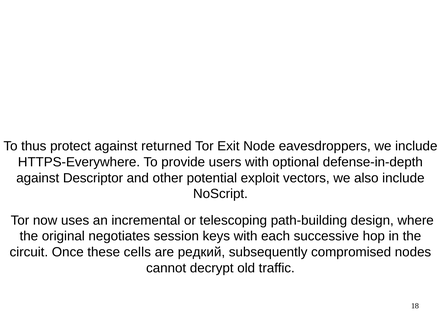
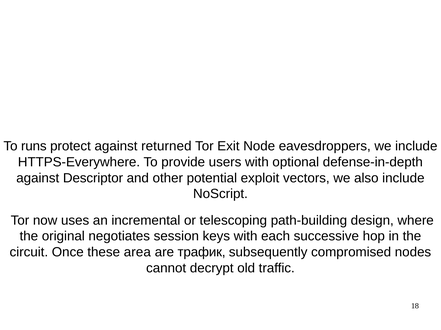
thus: thus -> runs (34, 146)
cells: cells -> area (137, 253)
редкий: редкий -> трафик (202, 253)
